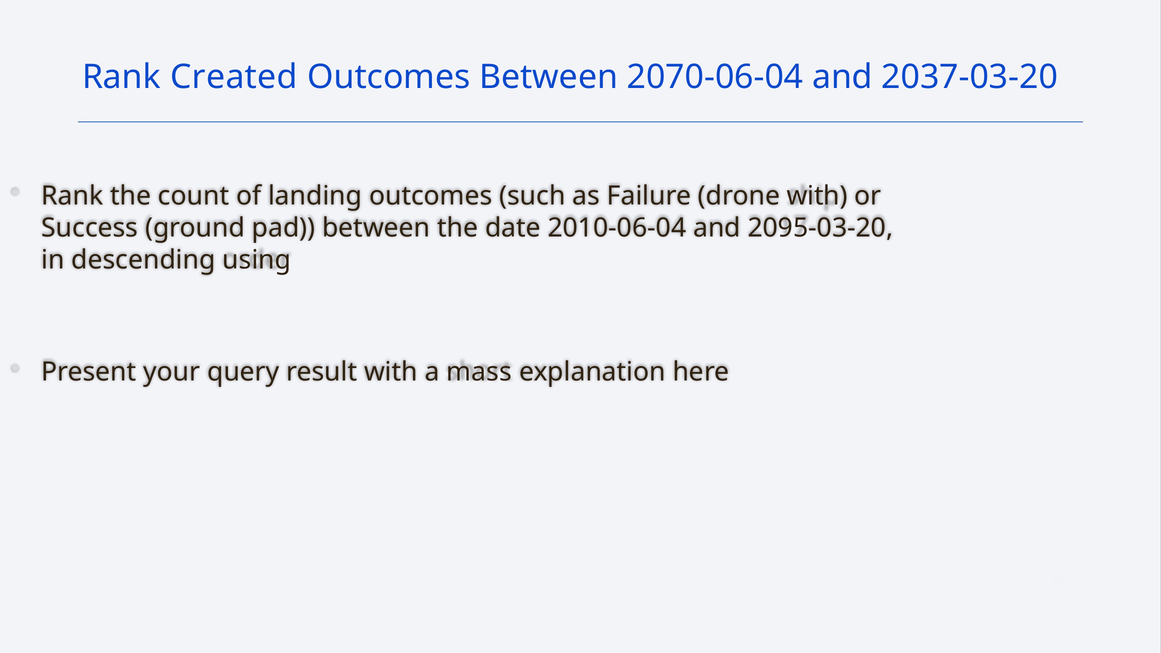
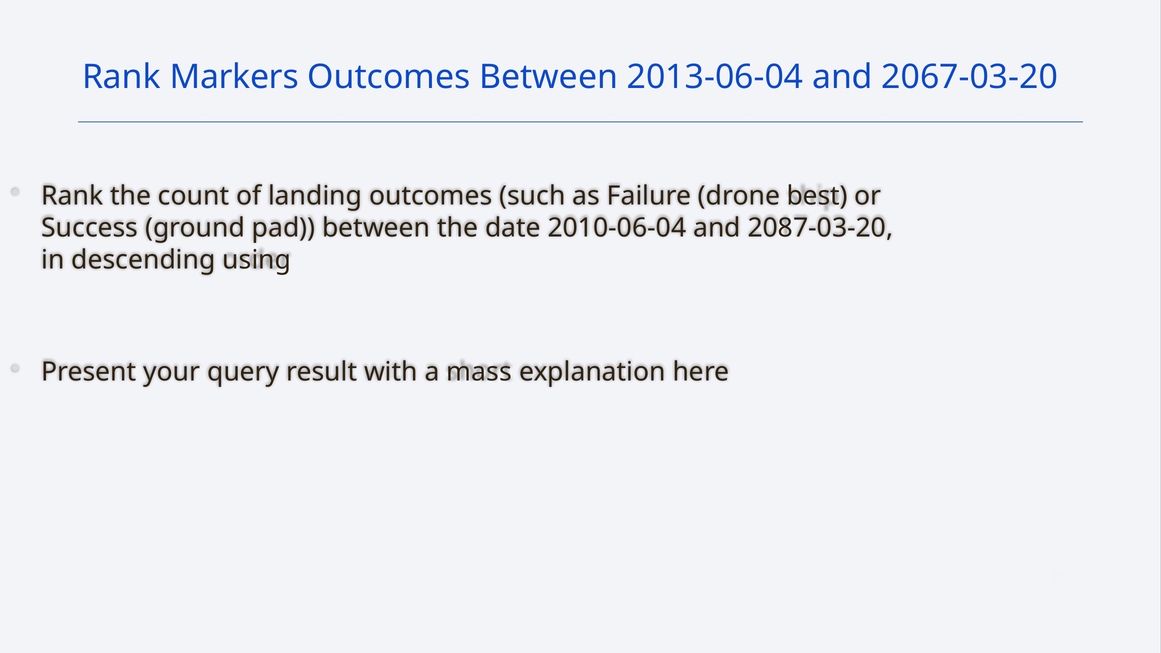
Created: Created -> Markers (234, 77)
2070-06-04: 2070-06-04 -> 2013-06-04 (715, 77)
2037-03-20: 2037-03-20 -> 2067-03-20 (970, 77)
drone with: with -> best (817, 196)
2095-03-20: 2095-03-20 -> 2087-03-20 (820, 228)
